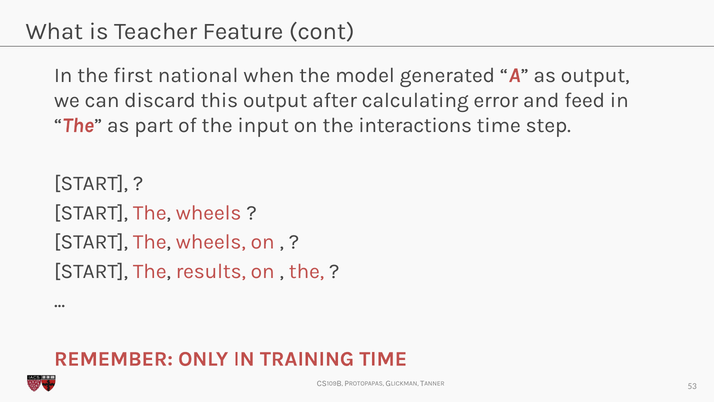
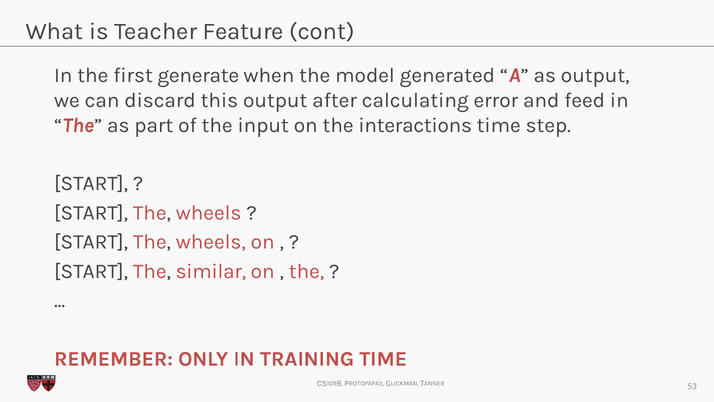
national: national -> generate (198, 75)
results: results -> similar (211, 271)
